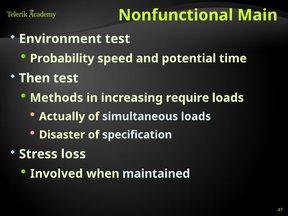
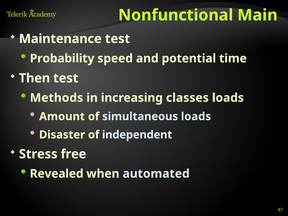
Environment: Environment -> Maintenance (60, 39)
require: require -> classes (187, 98)
Actually: Actually -> Amount (62, 116)
specification: specification -> independent (137, 135)
loss: loss -> free (73, 154)
Involved: Involved -> Revealed (57, 174)
maintained: maintained -> automated (156, 174)
